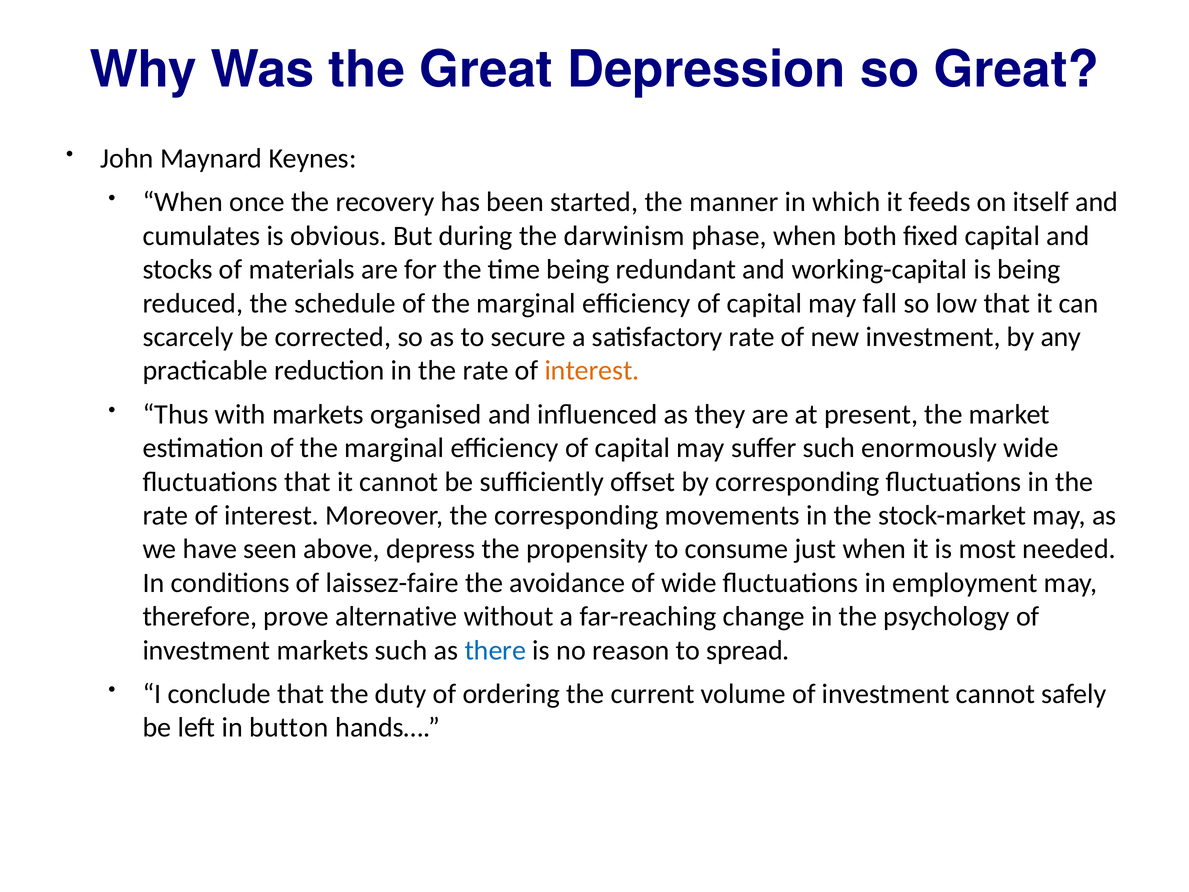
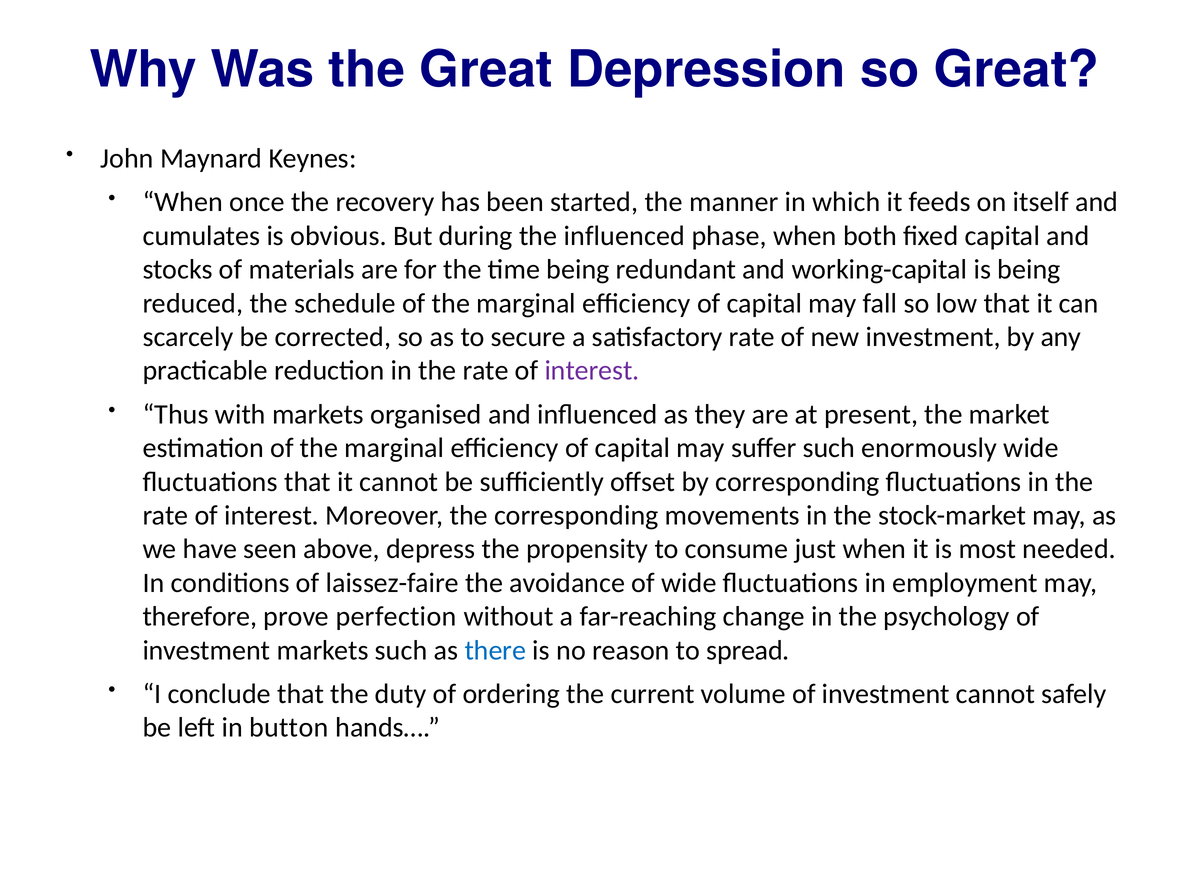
the darwinism: darwinism -> influenced (624, 236)
interest colour: orange -> purple (592, 371)
alternative: alternative -> perfection (396, 616)
